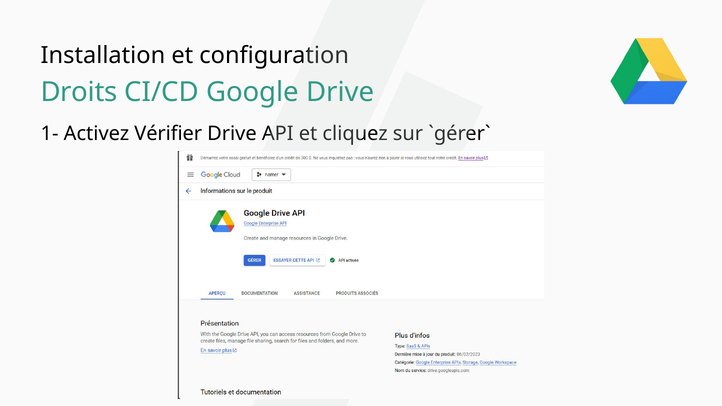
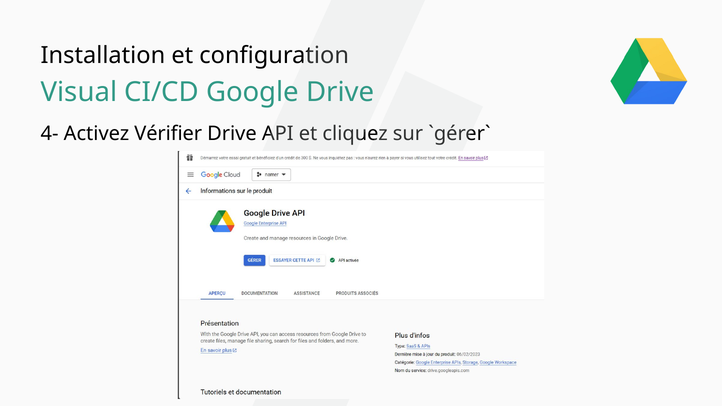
Droits: Droits -> Visual (79, 92)
1-: 1- -> 4- (50, 134)
